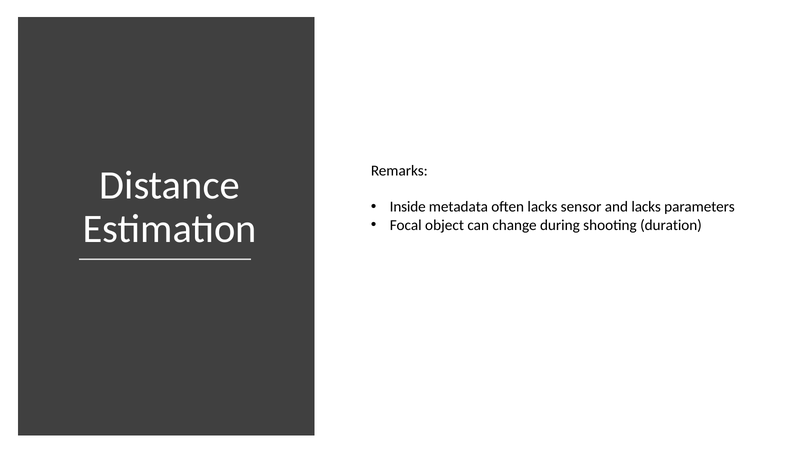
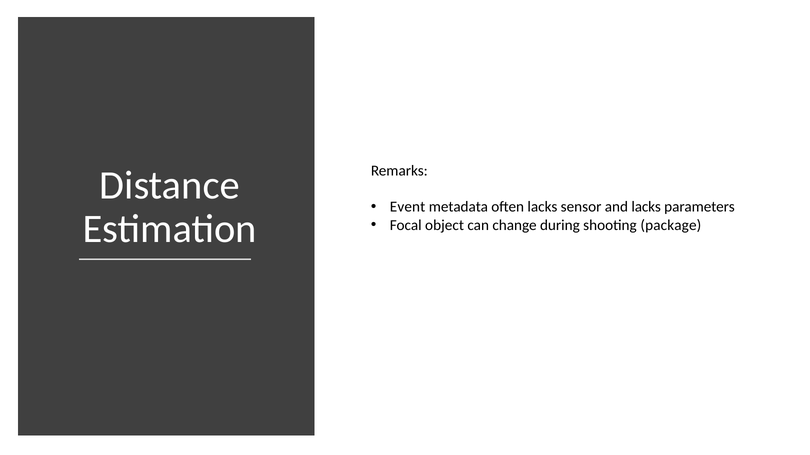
Inside: Inside -> Event (408, 207)
duration: duration -> package (671, 226)
